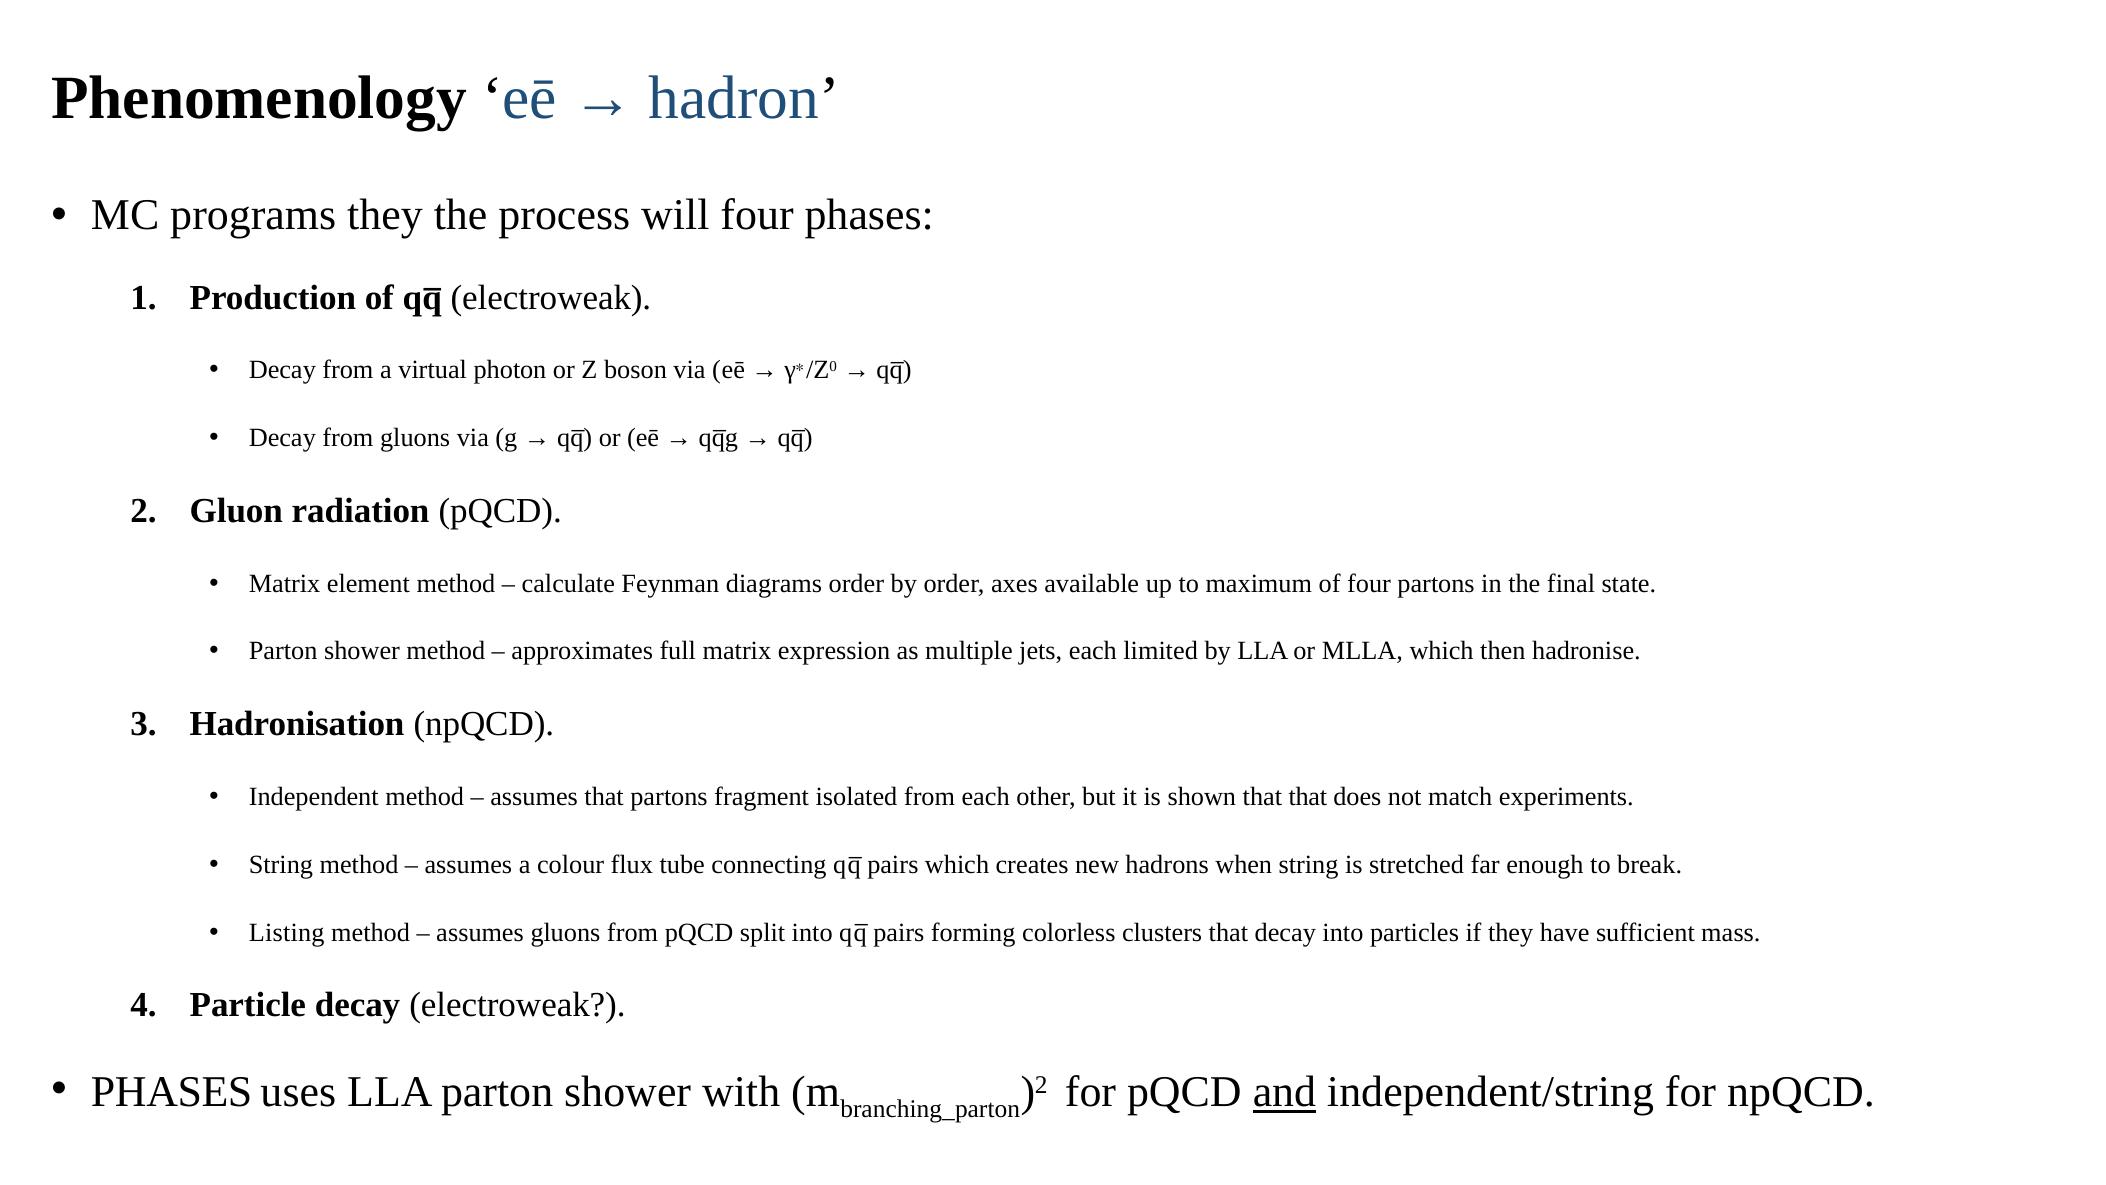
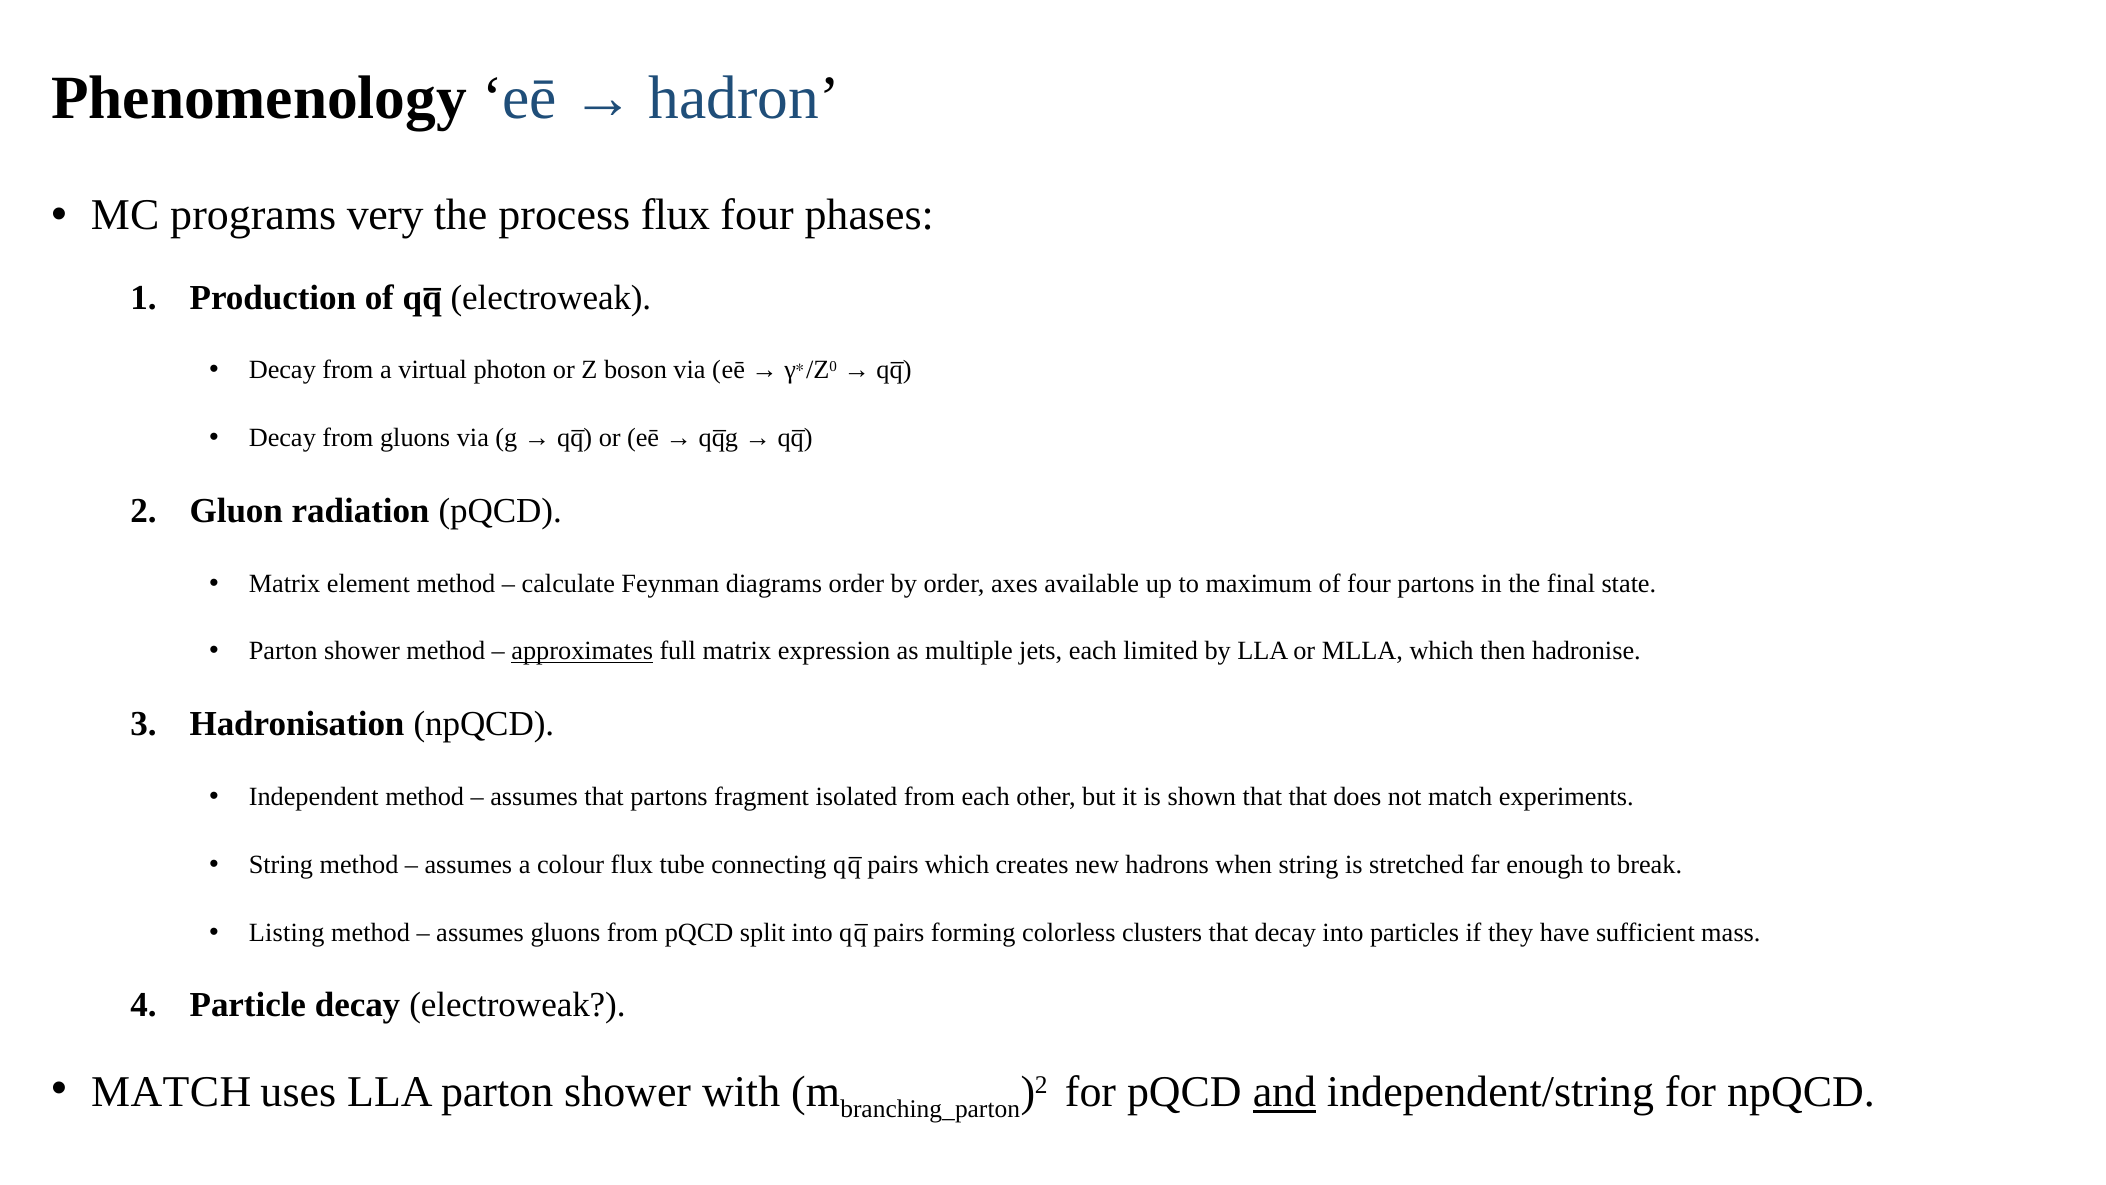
programs they: they -> very (385, 215)
process will: will -> flux (675, 215)
approximates underline: none -> present (582, 651)
PHASES: PHASES -> MATCH (171, 1092)
